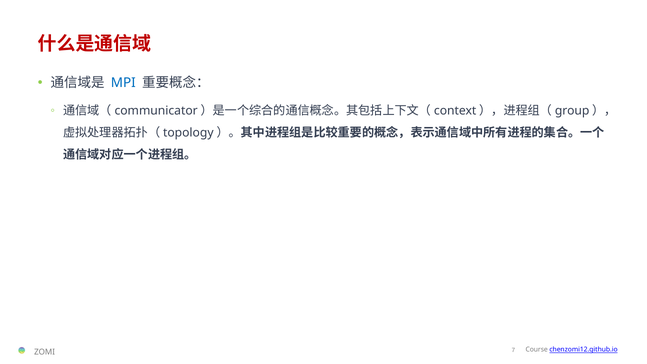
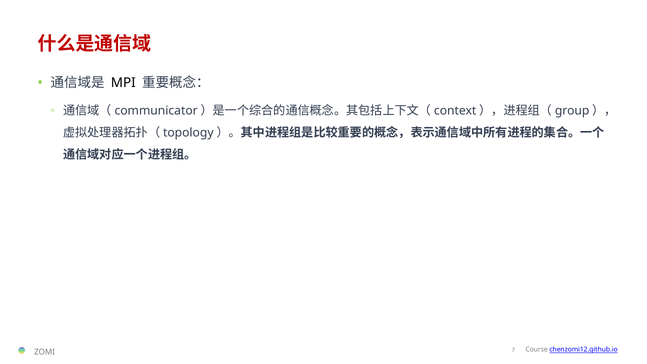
MPI colour: blue -> black (123, 83)
